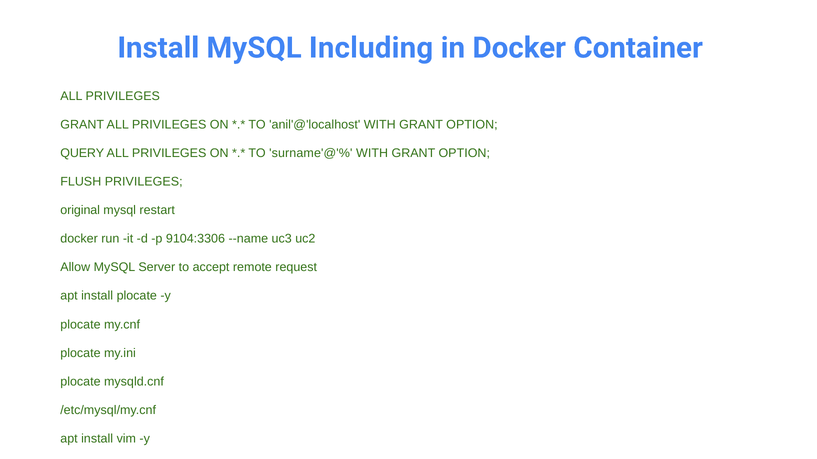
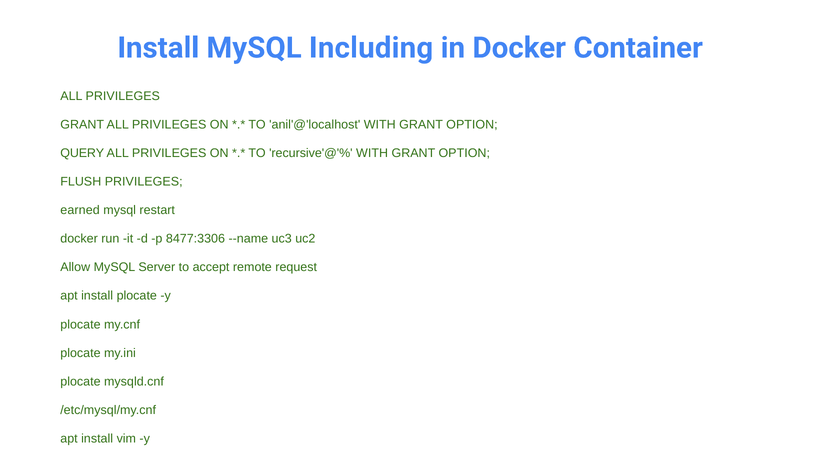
surname'@'%: surname'@'% -> recursive'@'% (311, 153)
original: original -> earned (80, 210)
9104:3306: 9104:3306 -> 8477:3306 (195, 239)
